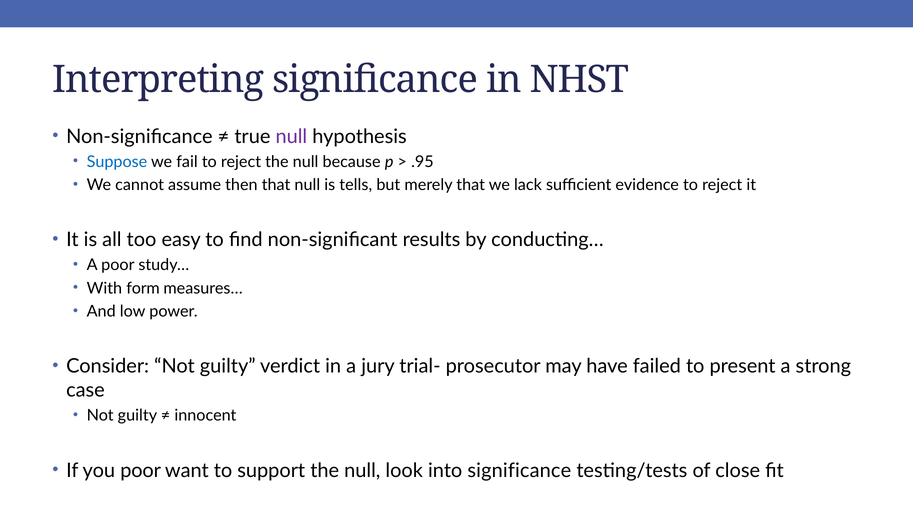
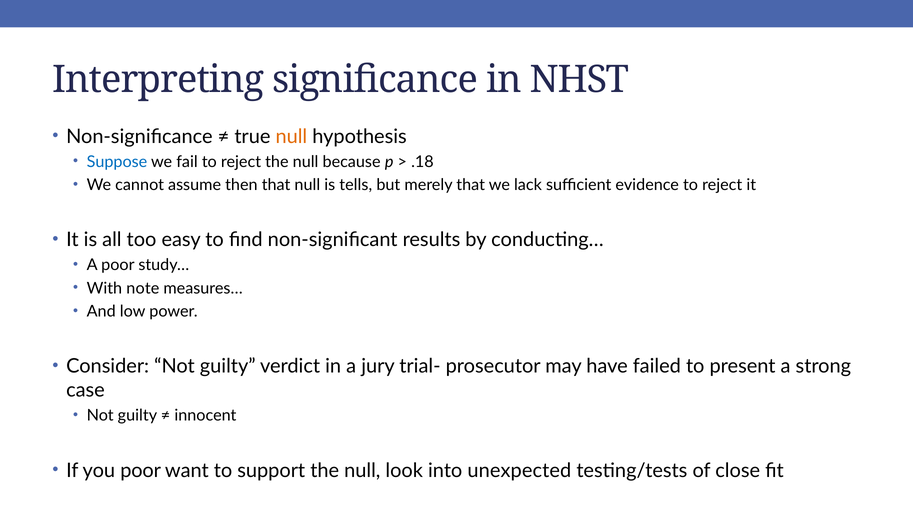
null colour: purple -> orange (291, 137)
.95: .95 -> .18 (422, 162)
form: form -> note (143, 289)
into significance: significance -> unexpected (519, 471)
